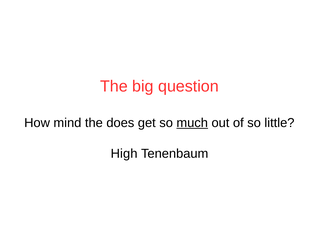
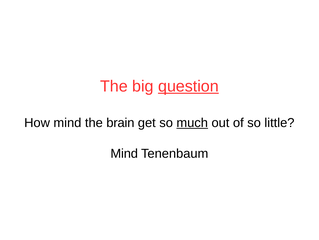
question underline: none -> present (188, 86)
does: does -> brain (120, 122)
High: High -> Mind (124, 153)
